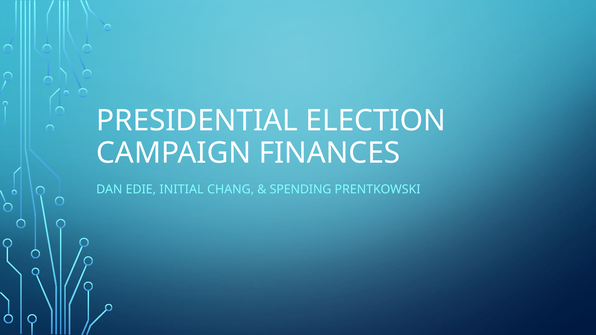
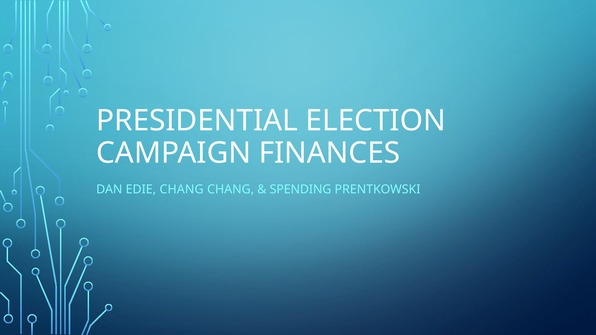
EDIE INITIAL: INITIAL -> CHANG (182, 190)
